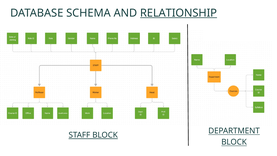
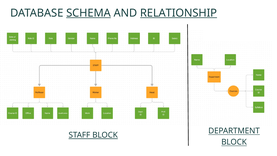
SCHEMA underline: none -> present (89, 13)
